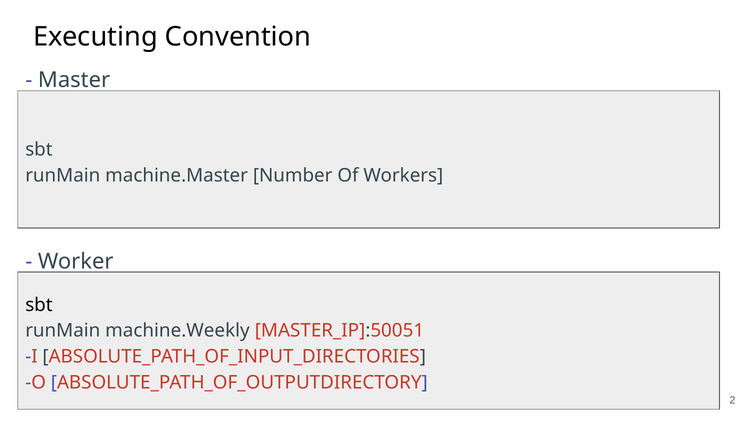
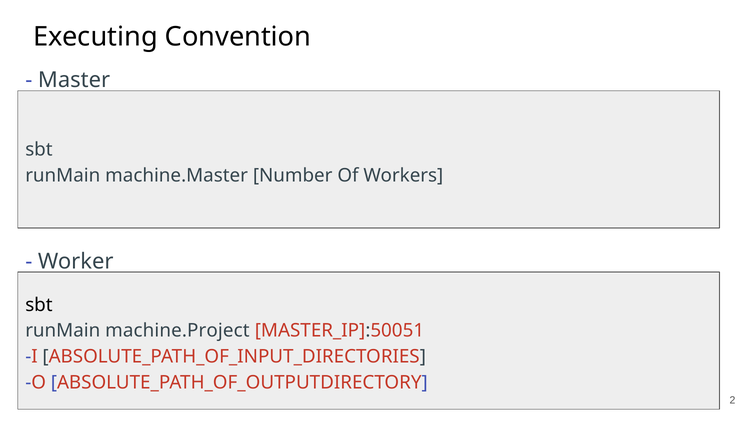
machine.Weekly: machine.Weekly -> machine.Project (177, 331)
